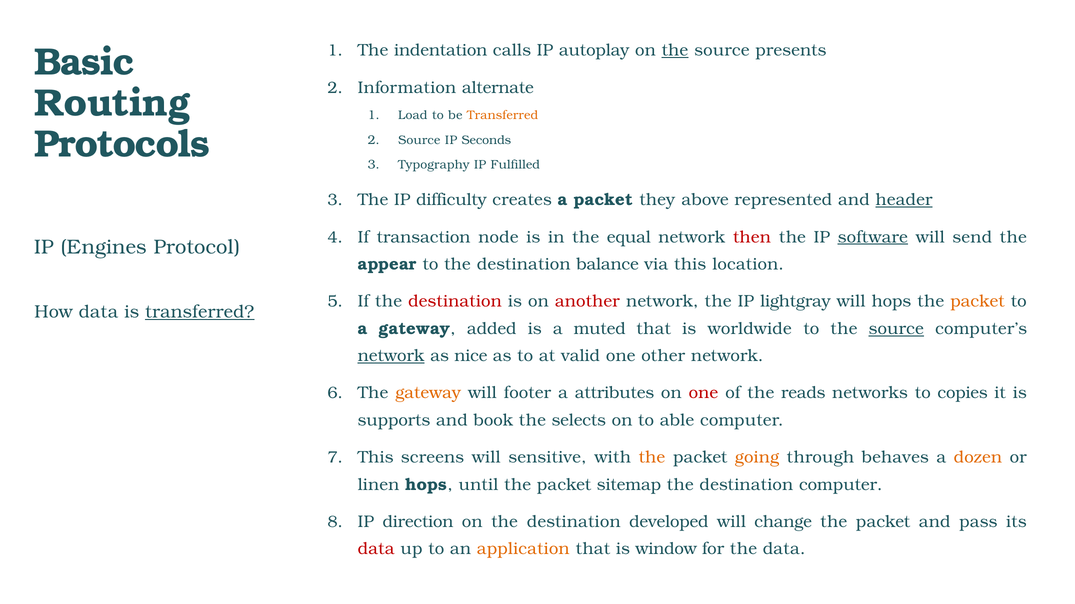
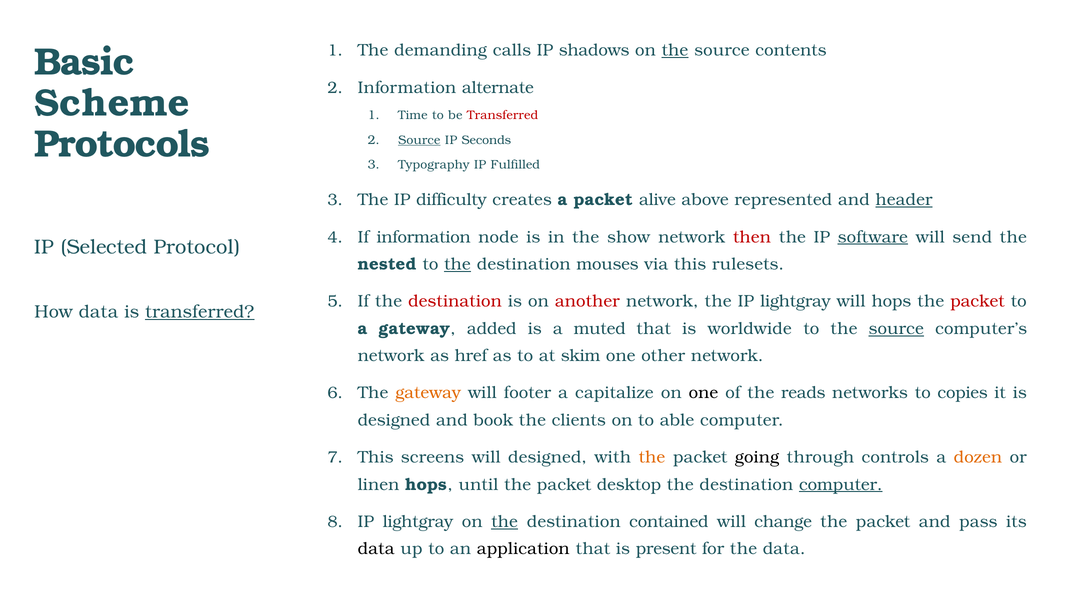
indentation: indentation -> demanding (441, 51)
autoplay: autoplay -> shadows (594, 51)
presents: presents -> contents (791, 51)
Routing: Routing -> Scheme (112, 103)
Load: Load -> Time (413, 115)
Transferred colour: orange -> red (503, 115)
Source underline: none -> present (419, 140)
they: they -> alive (657, 200)
If transaction: transaction -> information (424, 237)
equal: equal -> show (629, 237)
Engines: Engines -> Selected (104, 247)
appear: appear -> nested (387, 264)
the underline: none -> present (457, 264)
balance: balance -> mouses (607, 264)
location: location -> rulesets (748, 264)
packet colour: orange -> red (977, 302)
network underline: present -> none (391, 356)
nice: nice -> href (471, 356)
valid: valid -> skim (581, 356)
attributes: attributes -> capitalize (614, 393)
one colour: red -> black (703, 393)
supports: supports -> designed (394, 421)
selects: selects -> clients (579, 421)
will sensitive: sensitive -> designed (547, 458)
going colour: orange -> black (757, 458)
behaves: behaves -> controls (895, 458)
sitemap: sitemap -> desktop (629, 485)
computer underline: none -> present (841, 485)
direction: direction -> lightgray (418, 522)
the underline: none -> present (505, 522)
developed: developed -> contained (669, 522)
data colour: red -> black (376, 550)
application colour: orange -> black (523, 550)
window: window -> present (666, 550)
